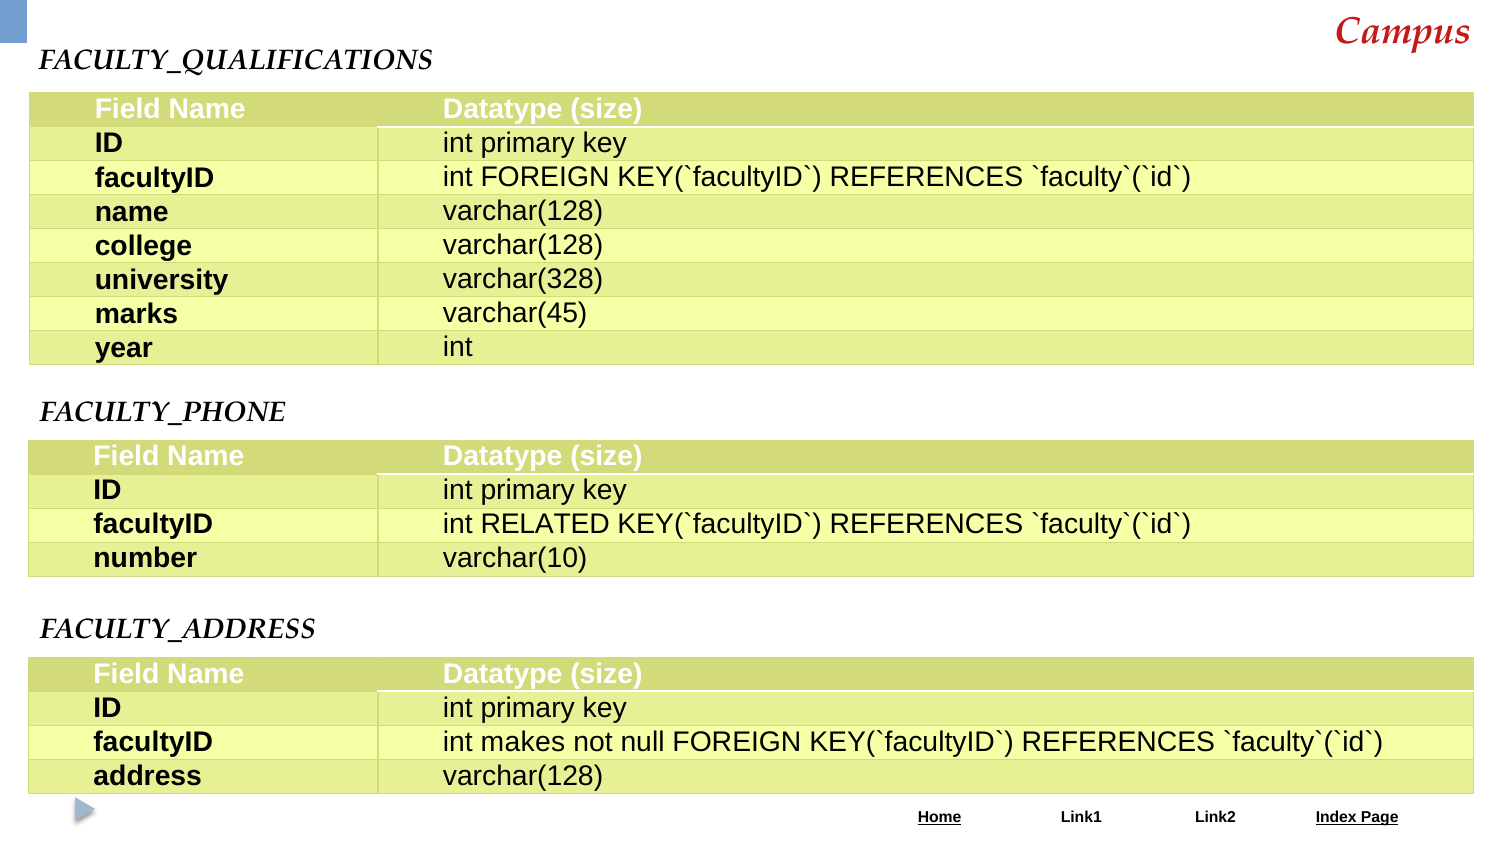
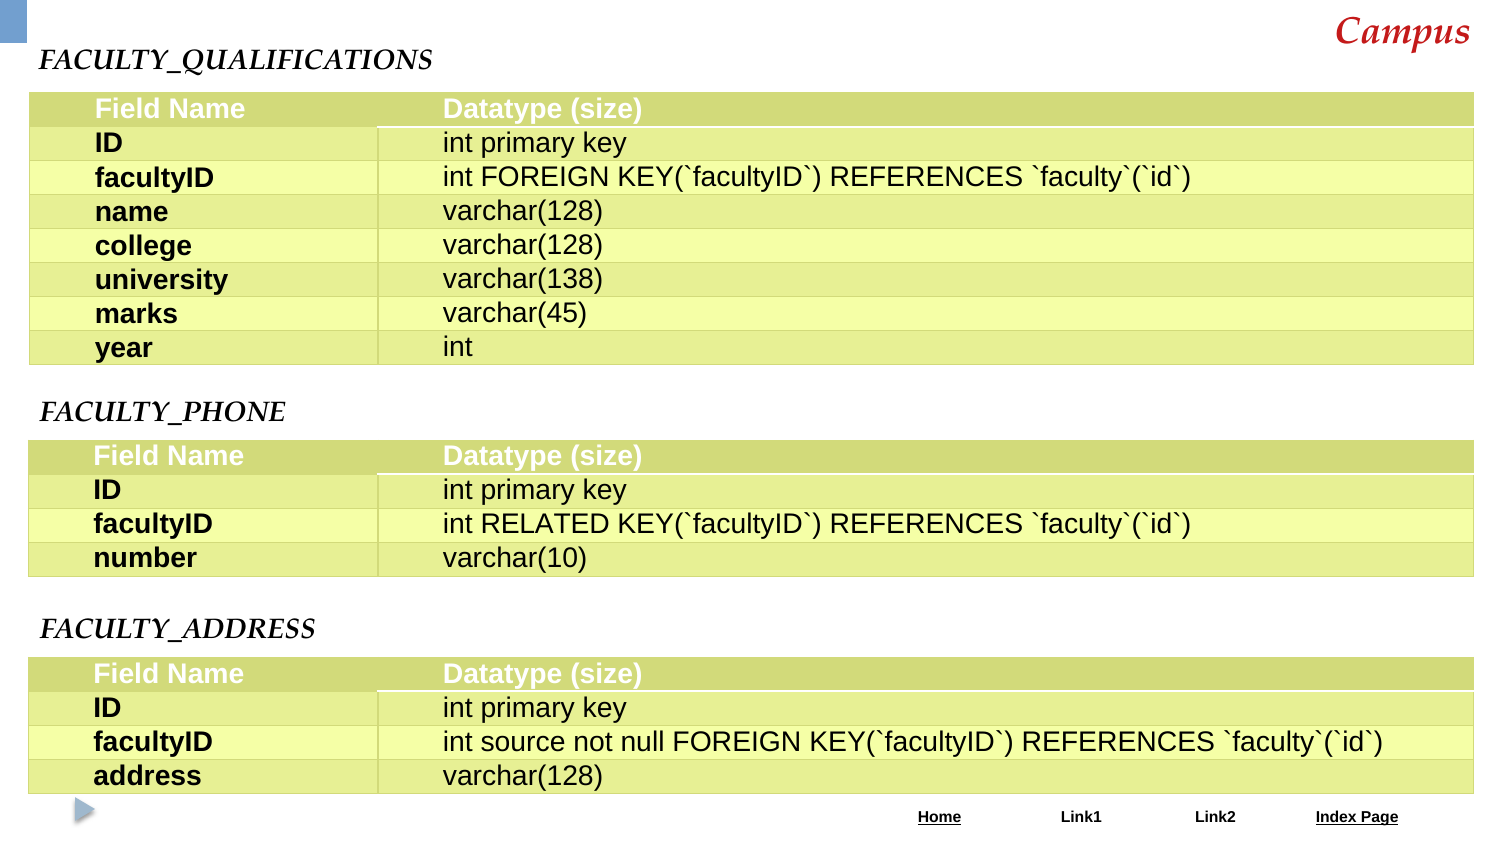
varchar(328: varchar(328 -> varchar(138 (523, 279)
makes: makes -> source (523, 742)
